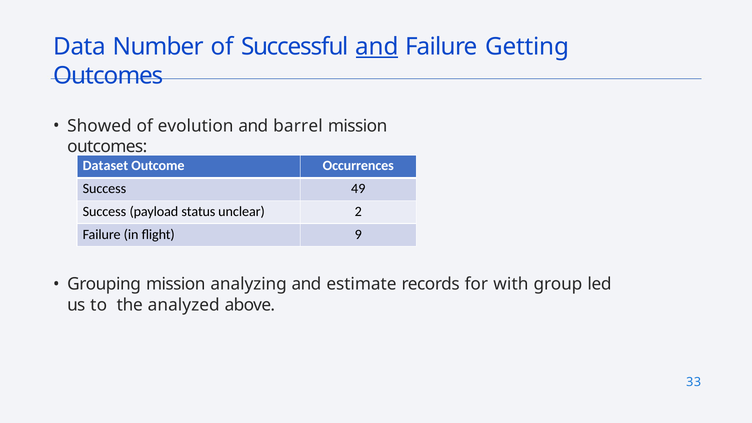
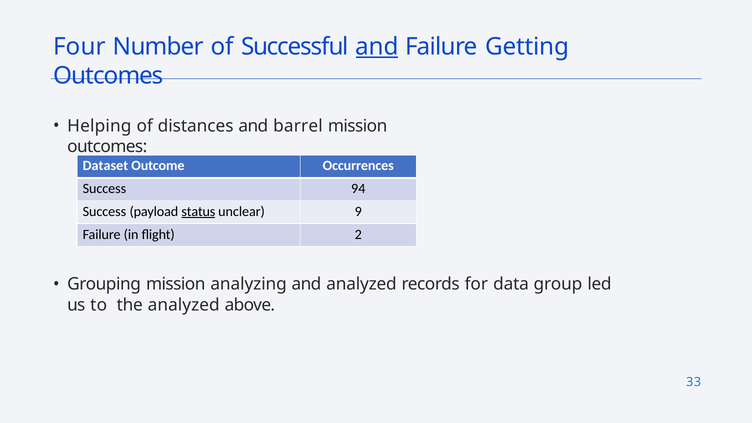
Data: Data -> Four (79, 47)
Showed: Showed -> Helping (99, 126)
evolution: evolution -> distances (196, 126)
49: 49 -> 94 (358, 189)
status underline: none -> present (198, 212)
2: 2 -> 9 (358, 212)
9: 9 -> 2 (358, 234)
and estimate: estimate -> analyzed (362, 284)
with: with -> data (511, 284)
